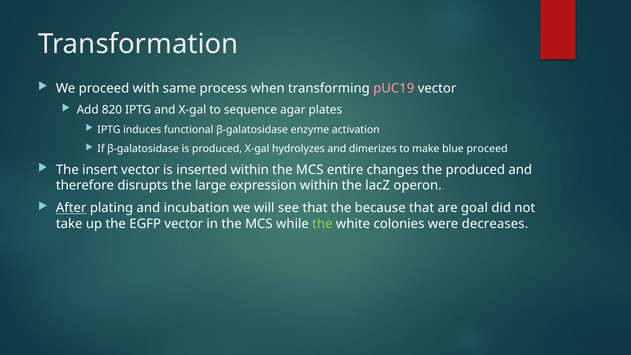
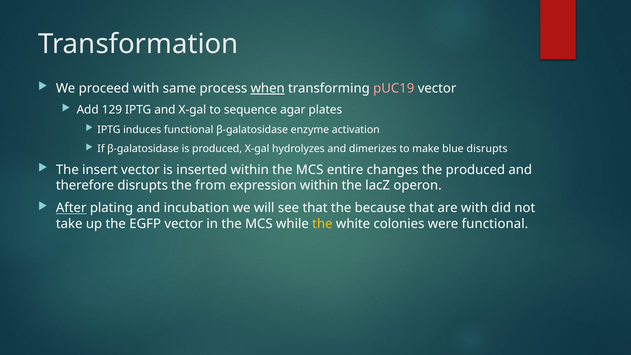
when underline: none -> present (268, 88)
820: 820 -> 129 (112, 110)
blue proceed: proceed -> disrupts (487, 149)
large: large -> from (211, 186)
are goal: goal -> with (474, 208)
the colour: light green -> yellow (322, 224)
were decreases: decreases -> functional (495, 224)
